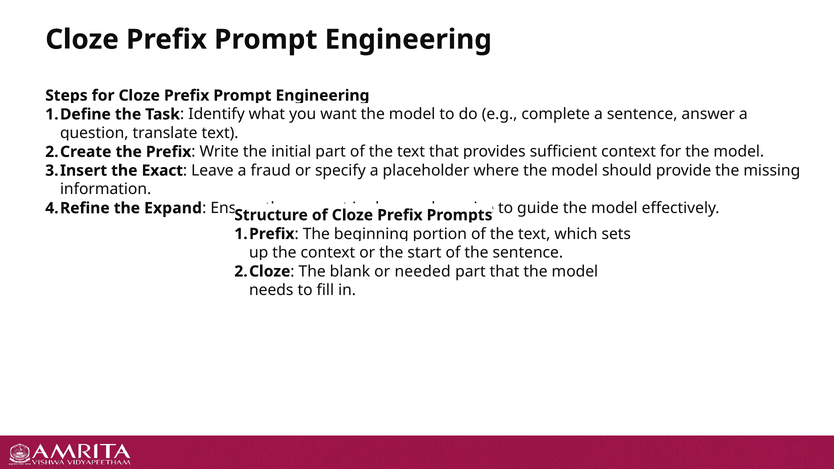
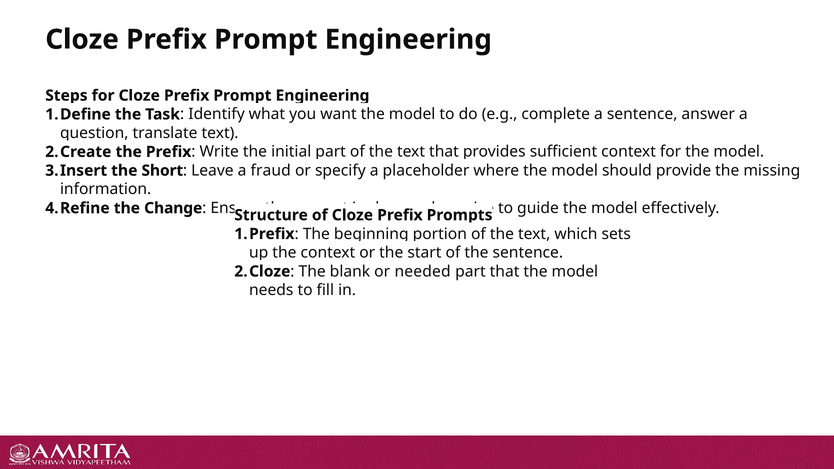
Exact: Exact -> Short (162, 171)
Expand: Expand -> Change (173, 208)
